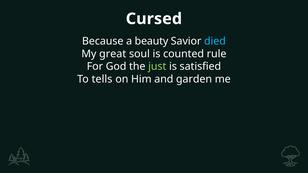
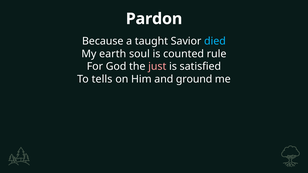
Cursed: Cursed -> Pardon (154, 19)
beauty: beauty -> taught (151, 41)
great: great -> earth (113, 54)
just colour: light green -> pink (157, 67)
garden: garden -> ground (194, 79)
